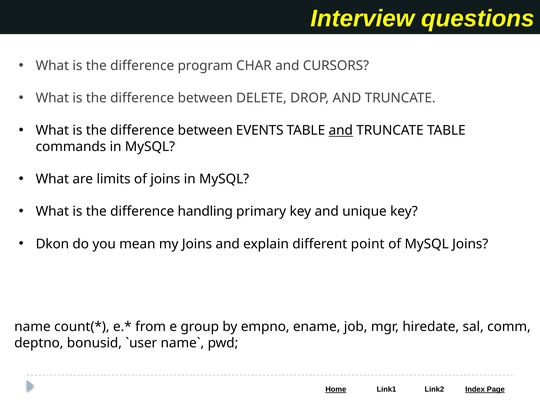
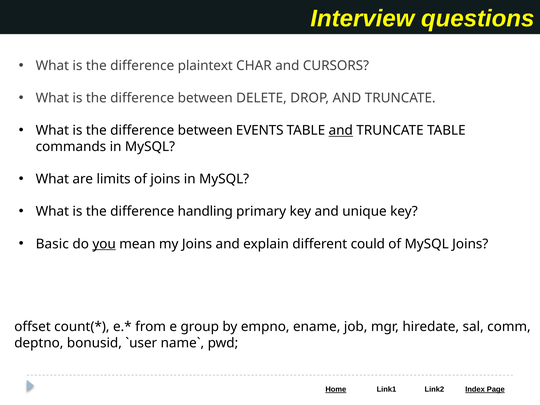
program: program -> plaintext (205, 66)
Dkon: Dkon -> Basic (52, 244)
you underline: none -> present (104, 244)
point: point -> could (368, 244)
name: name -> offset (32, 327)
